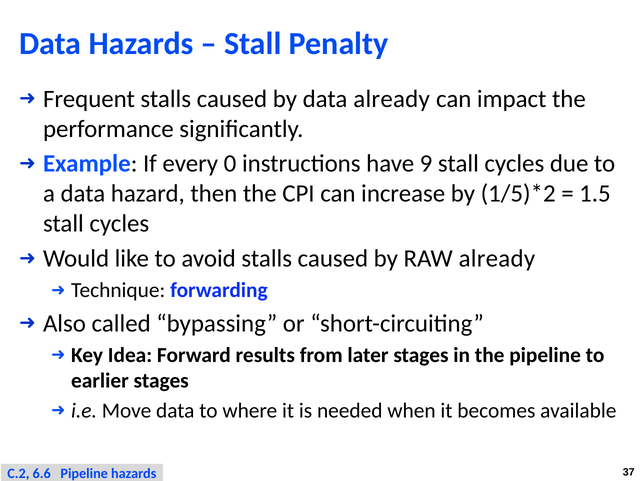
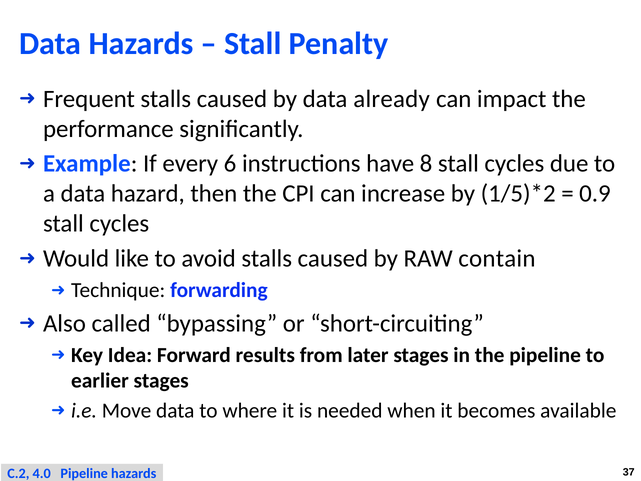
0: 0 -> 6 (230, 164)
9: 9 -> 8 (426, 164)
1.5: 1.5 -> 0.9 (595, 194)
RAW already: already -> contain (497, 258)
6.6: 6.6 -> 4.0 (42, 473)
